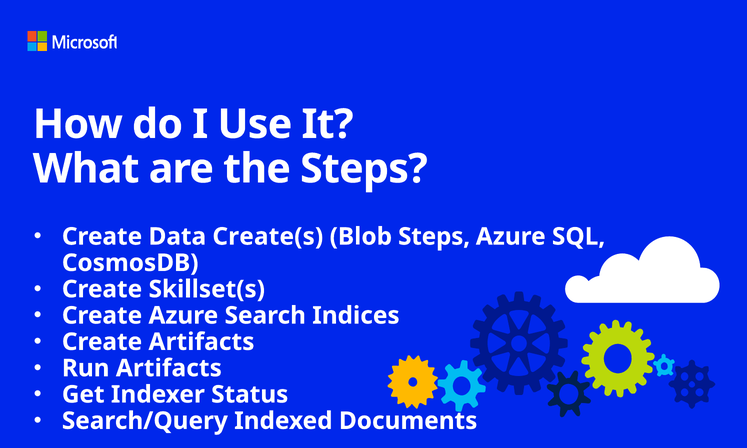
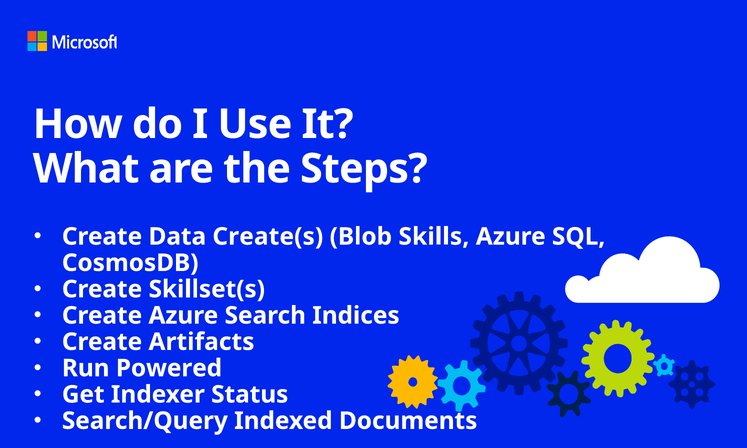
Blob Steps: Steps -> Skills (434, 237)
Run Artifacts: Artifacts -> Powered (169, 368)
